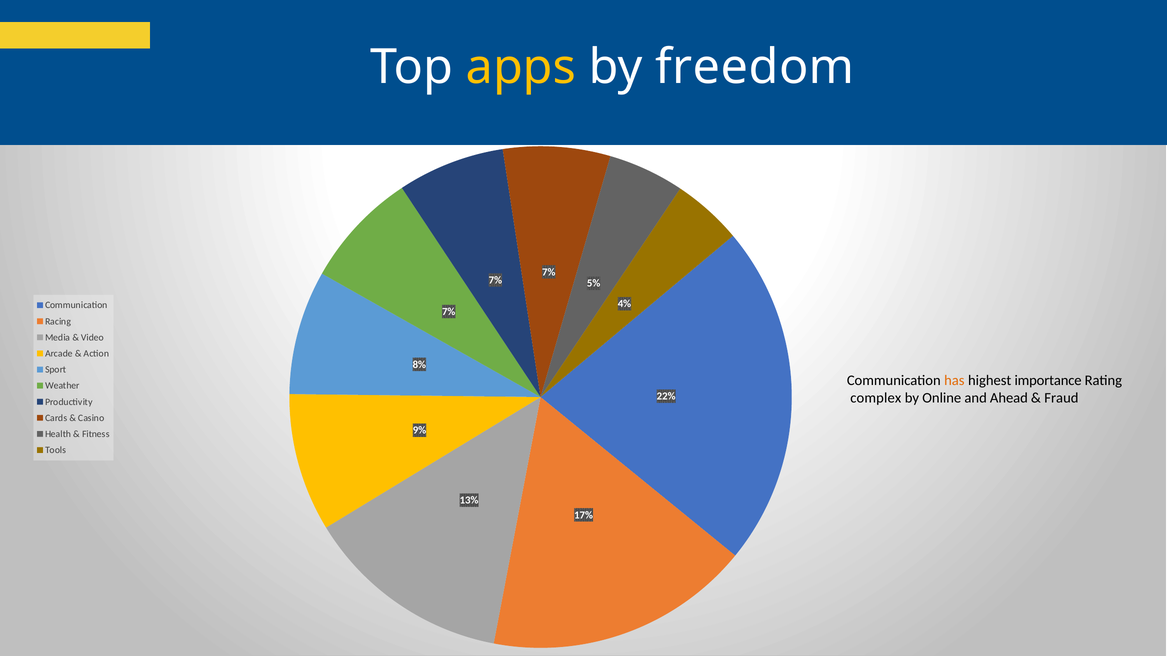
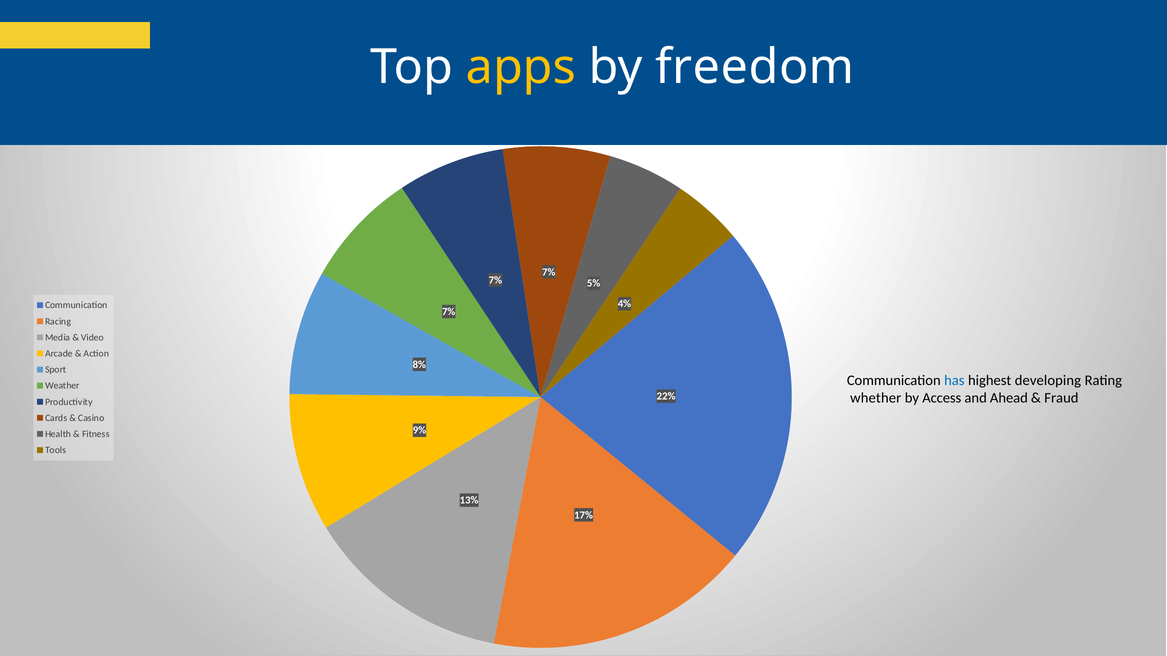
has colour: orange -> blue (954, 380)
importance: importance -> developing (1048, 380)
complex: complex -> whether (876, 398)
Online: Online -> Access (942, 398)
